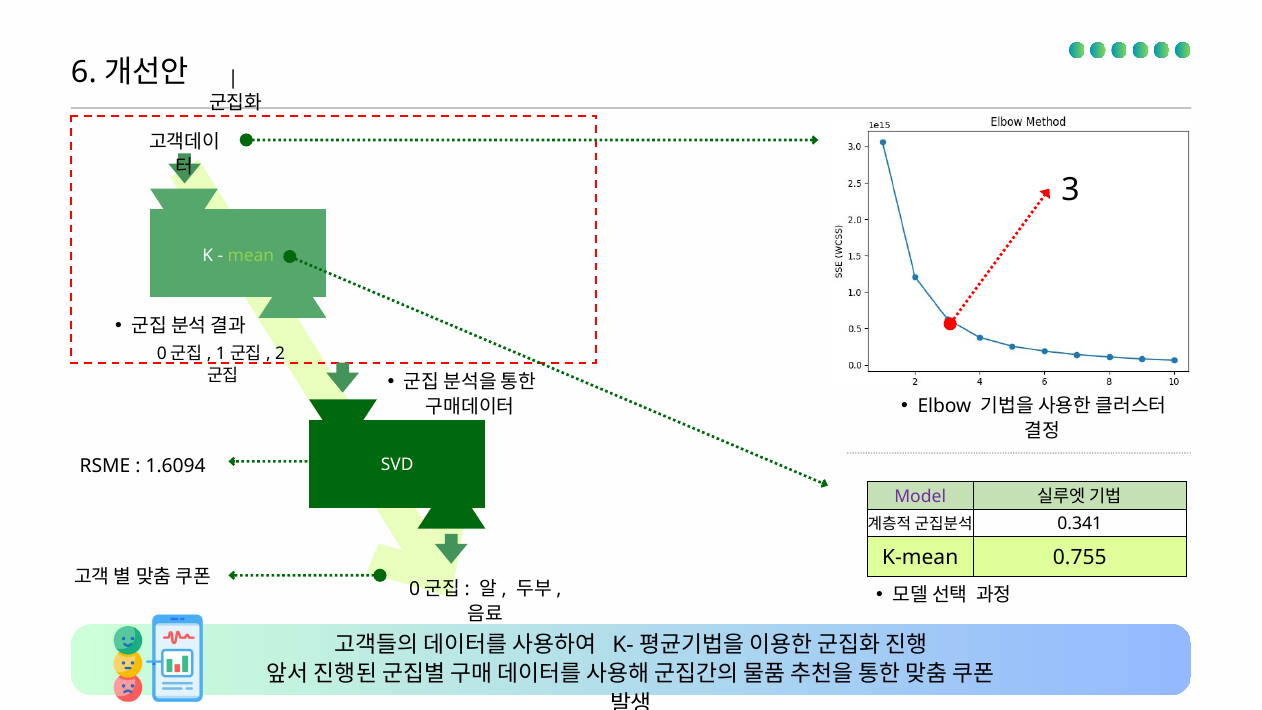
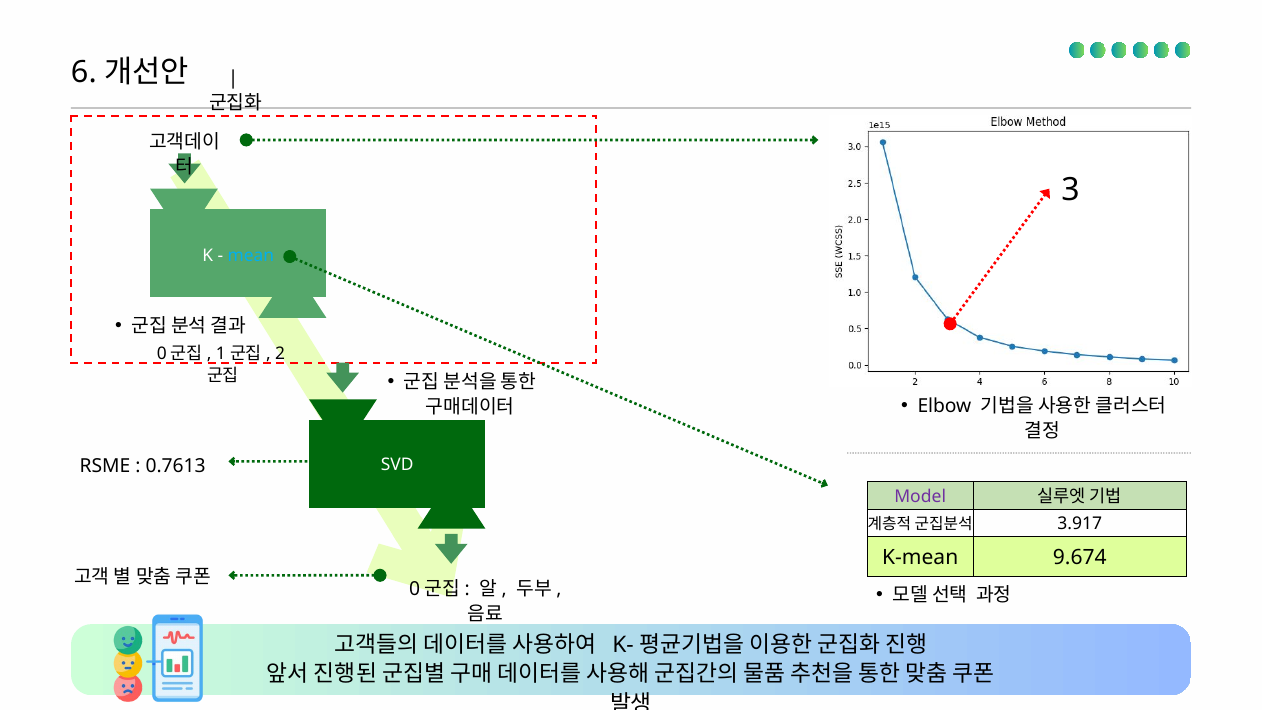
mean colour: light green -> light blue (251, 255)
1.6094: 1.6094 -> 0.7613 (176, 466)
0.341: 0.341 -> 3.917 (1080, 524)
0.755: 0.755 -> 9.674 (1080, 558)
